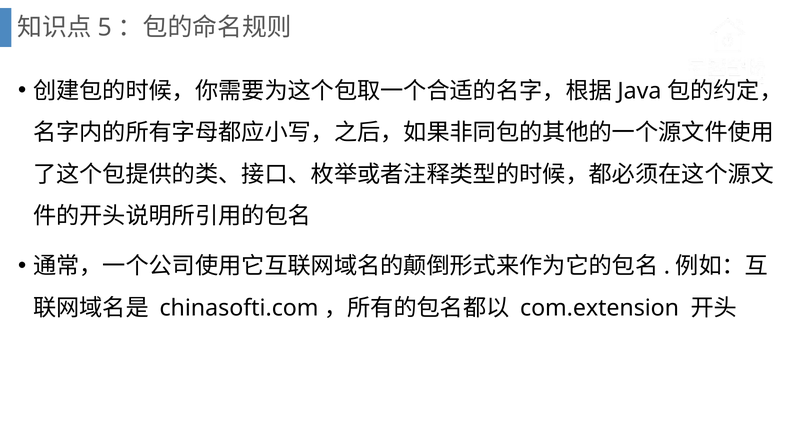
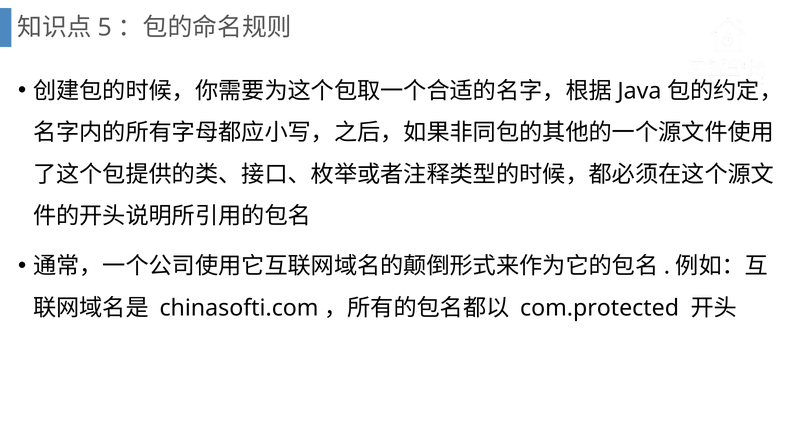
com.extension: com.extension -> com.protected (600, 308)
